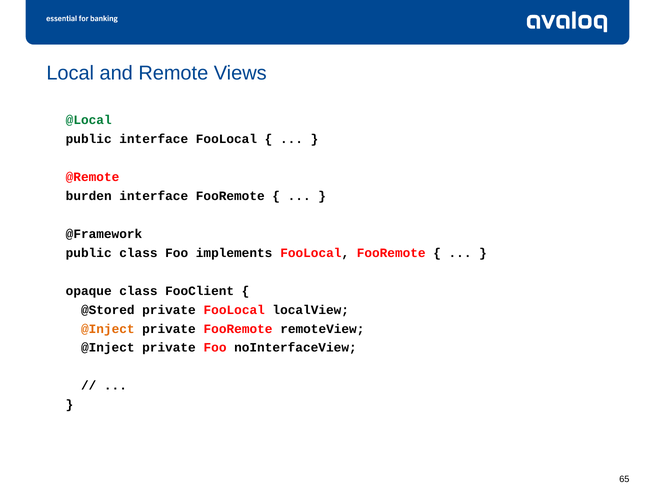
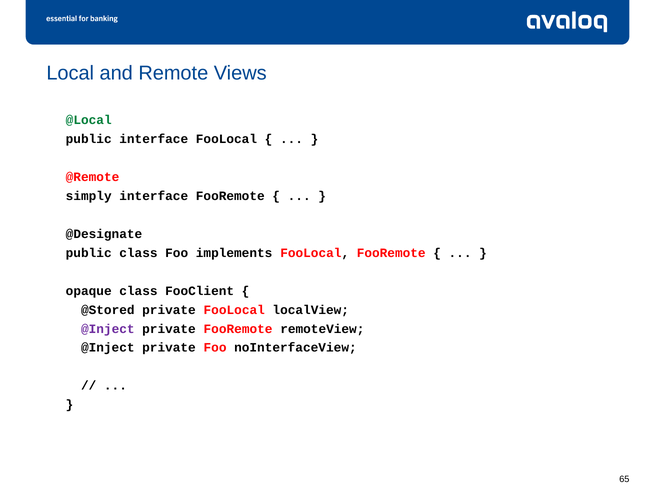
burden: burden -> simply (89, 196)
@Framework: @Framework -> @Designate (104, 234)
@Inject colour: orange -> purple (108, 328)
